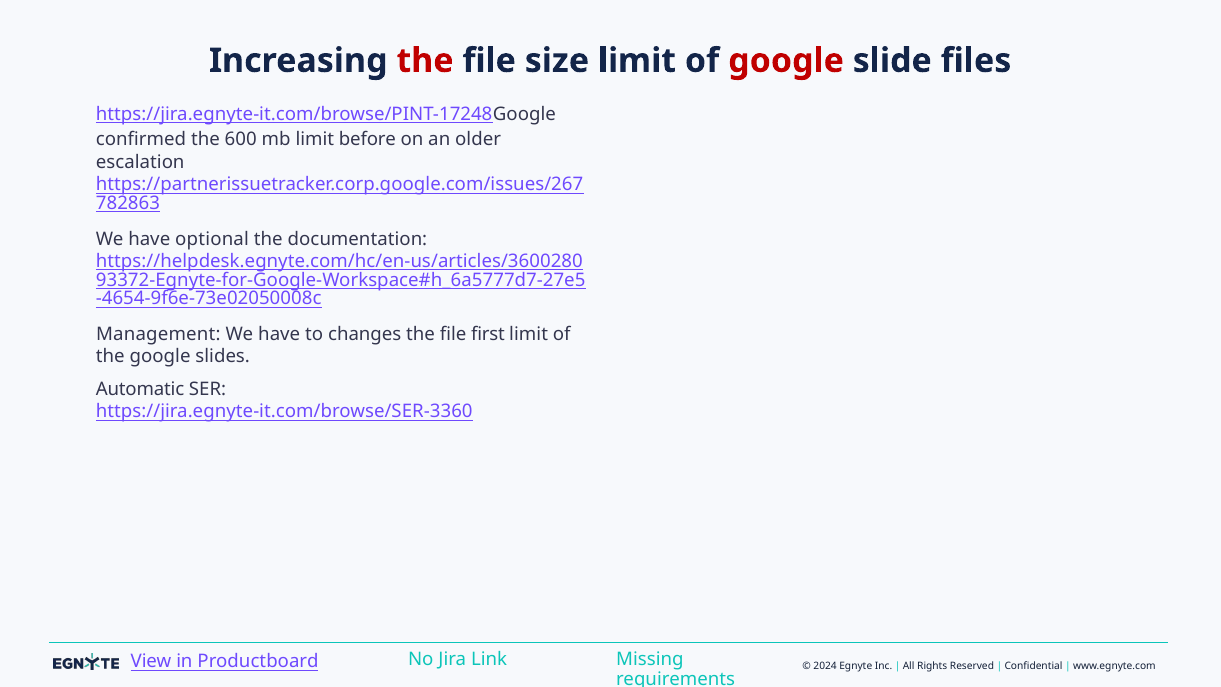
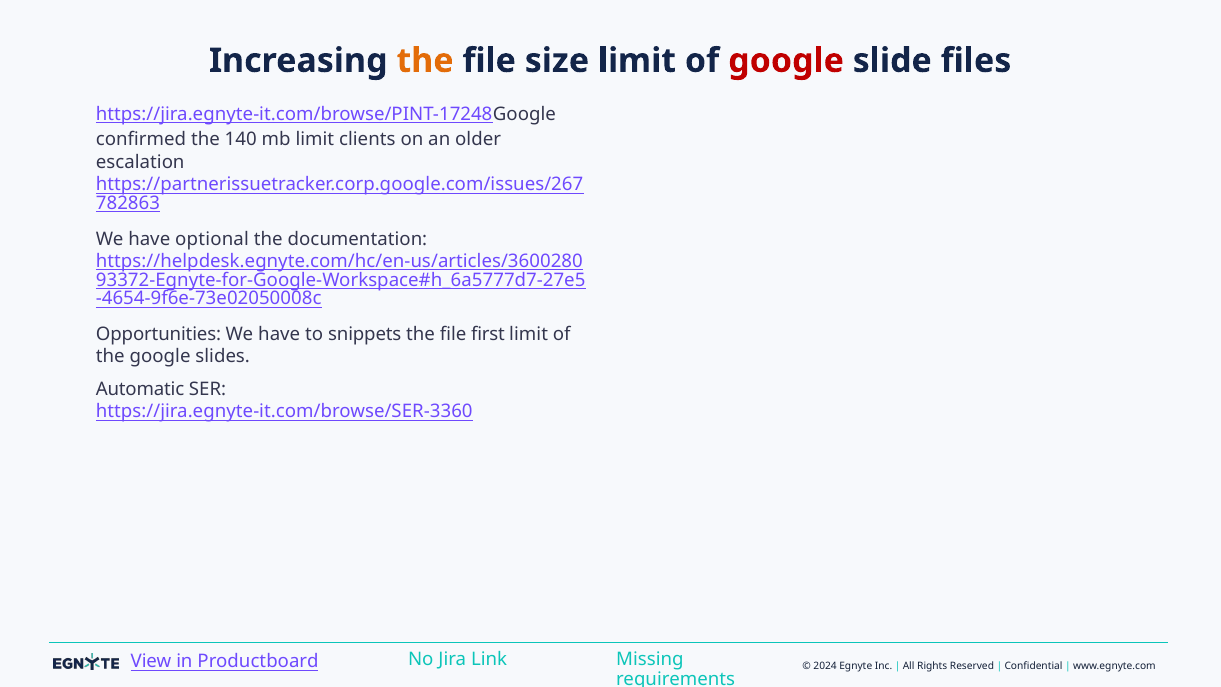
the colour: red -> orange (425, 61)
600: 600 -> 140 (241, 140)
before: before -> clients (367, 140)
Management: Management -> Opportunities (159, 334)
changes: changes -> snippets (365, 334)
